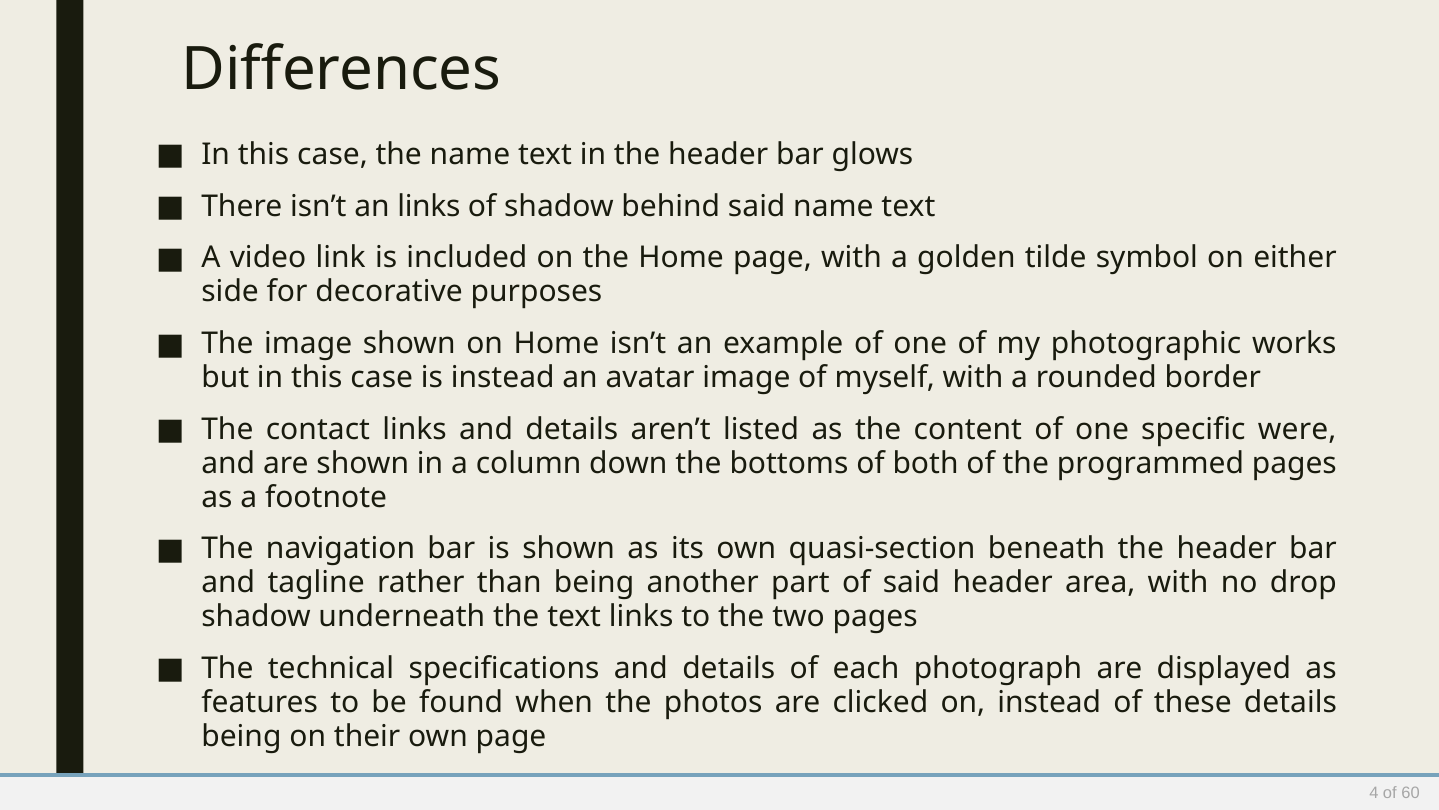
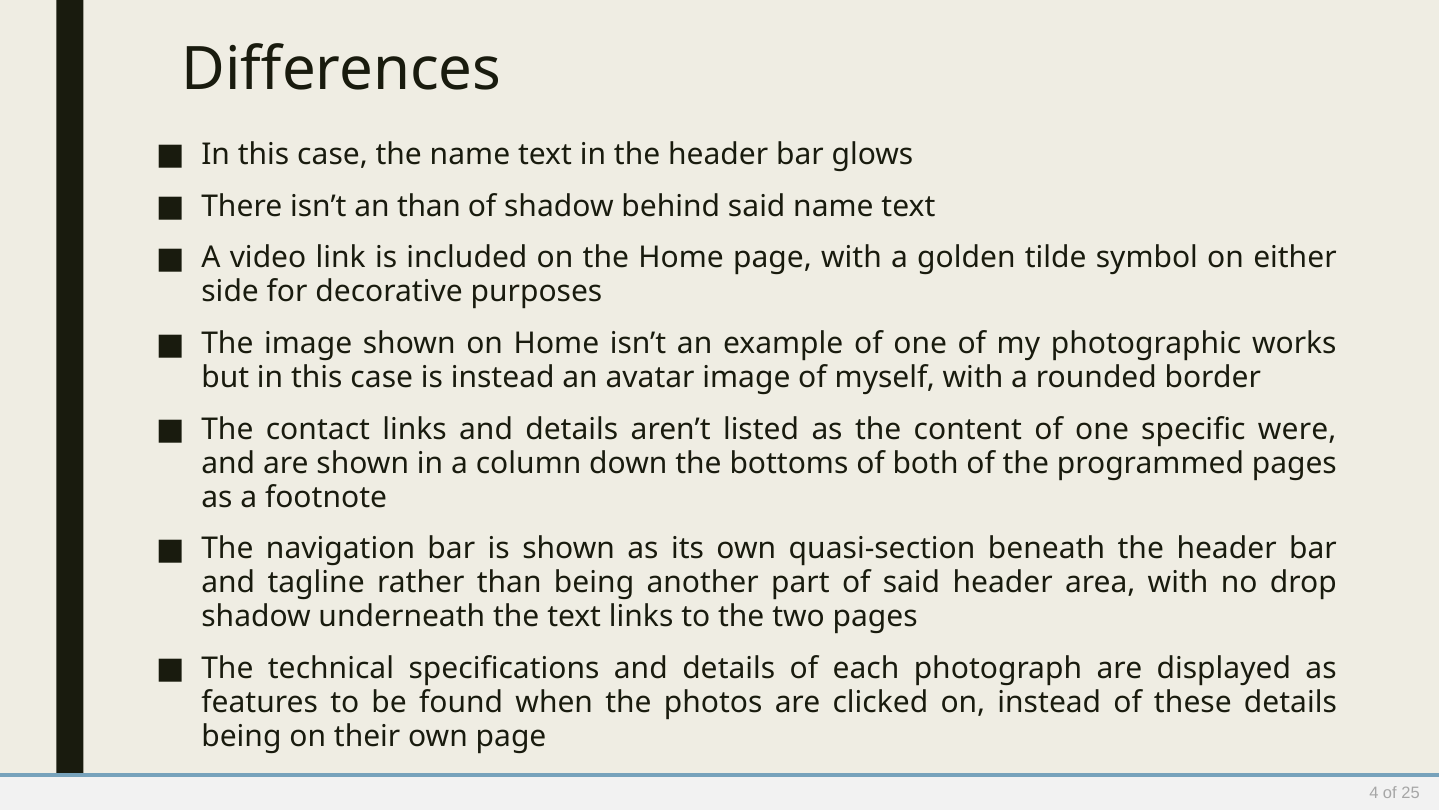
an links: links -> than (429, 206)
60: 60 -> 25 (1411, 793)
